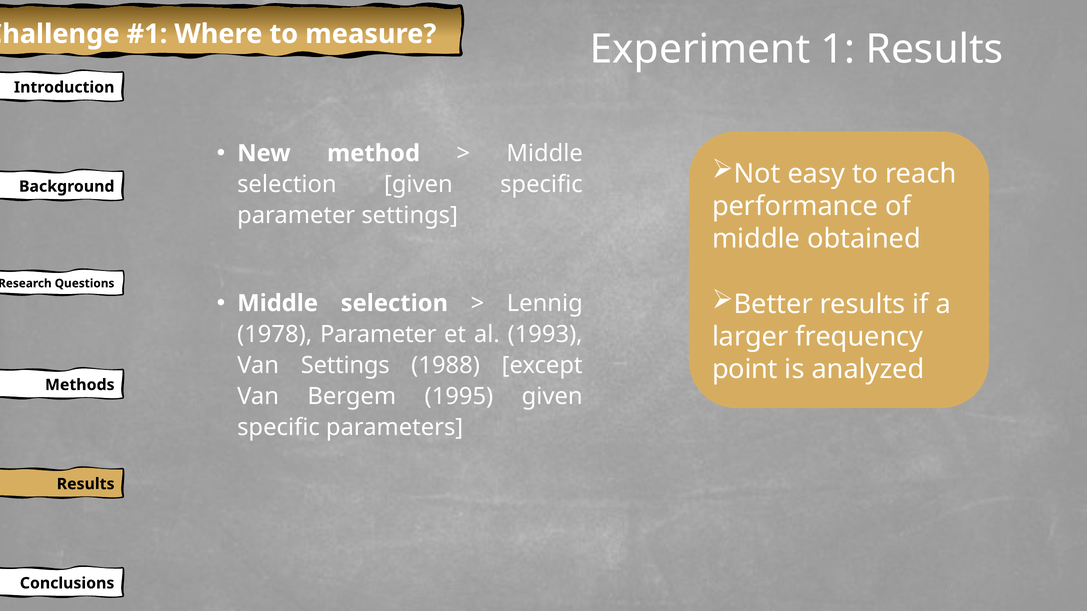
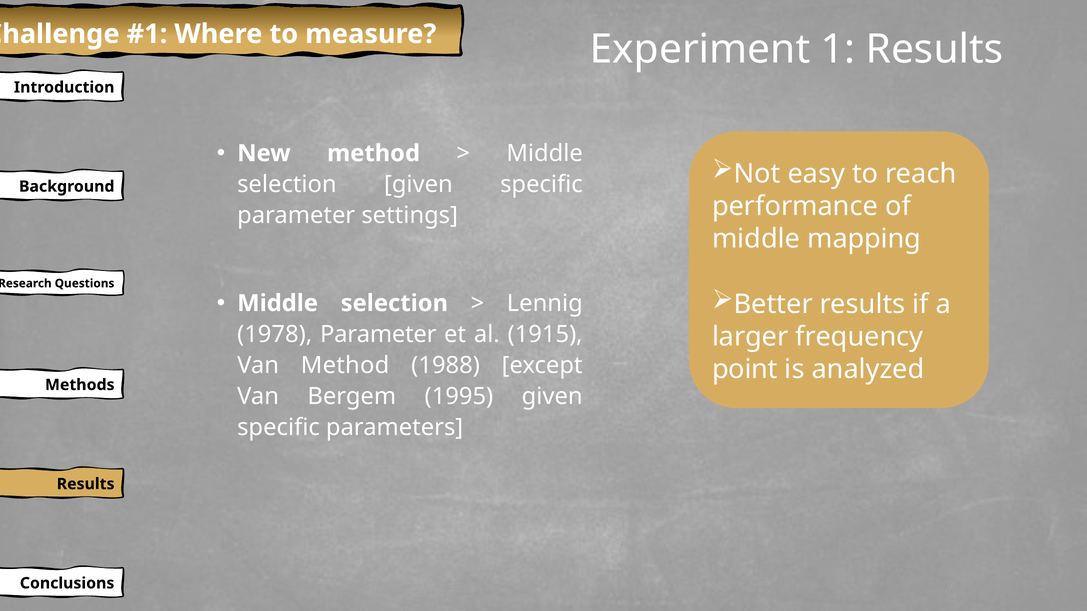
obtained: obtained -> mapping (864, 239)
1993: 1993 -> 1915 (545, 335)
Van Settings: Settings -> Method (345, 366)
